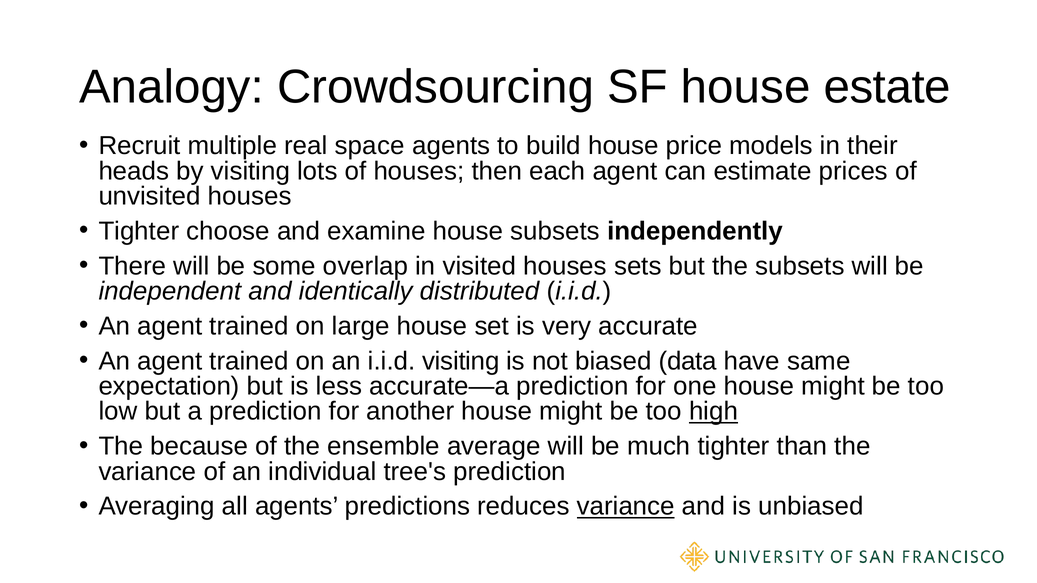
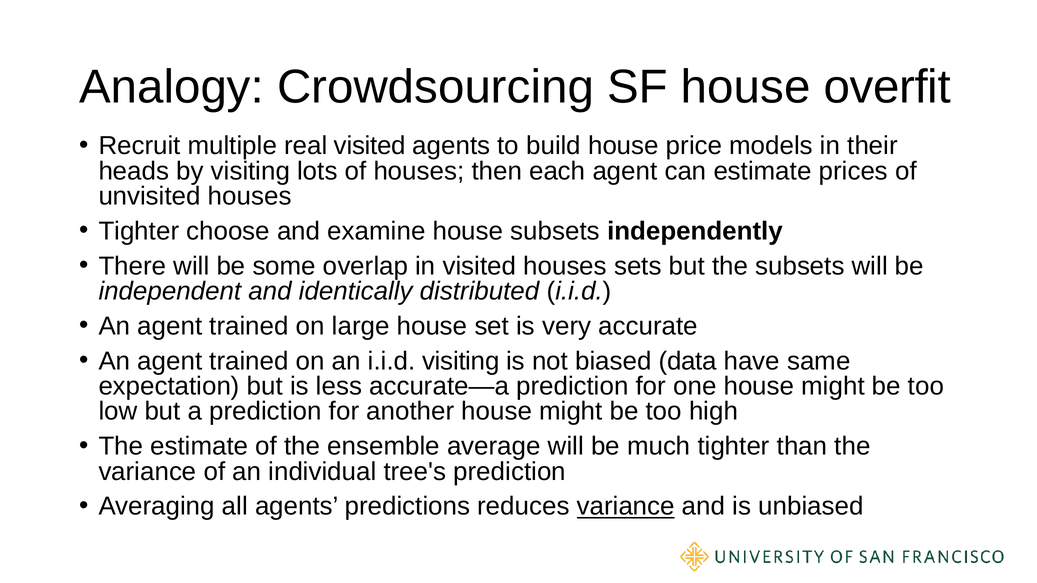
estate: estate -> overfit (887, 87)
real space: space -> visited (370, 146)
high underline: present -> none (714, 412)
The because: because -> estimate (199, 447)
